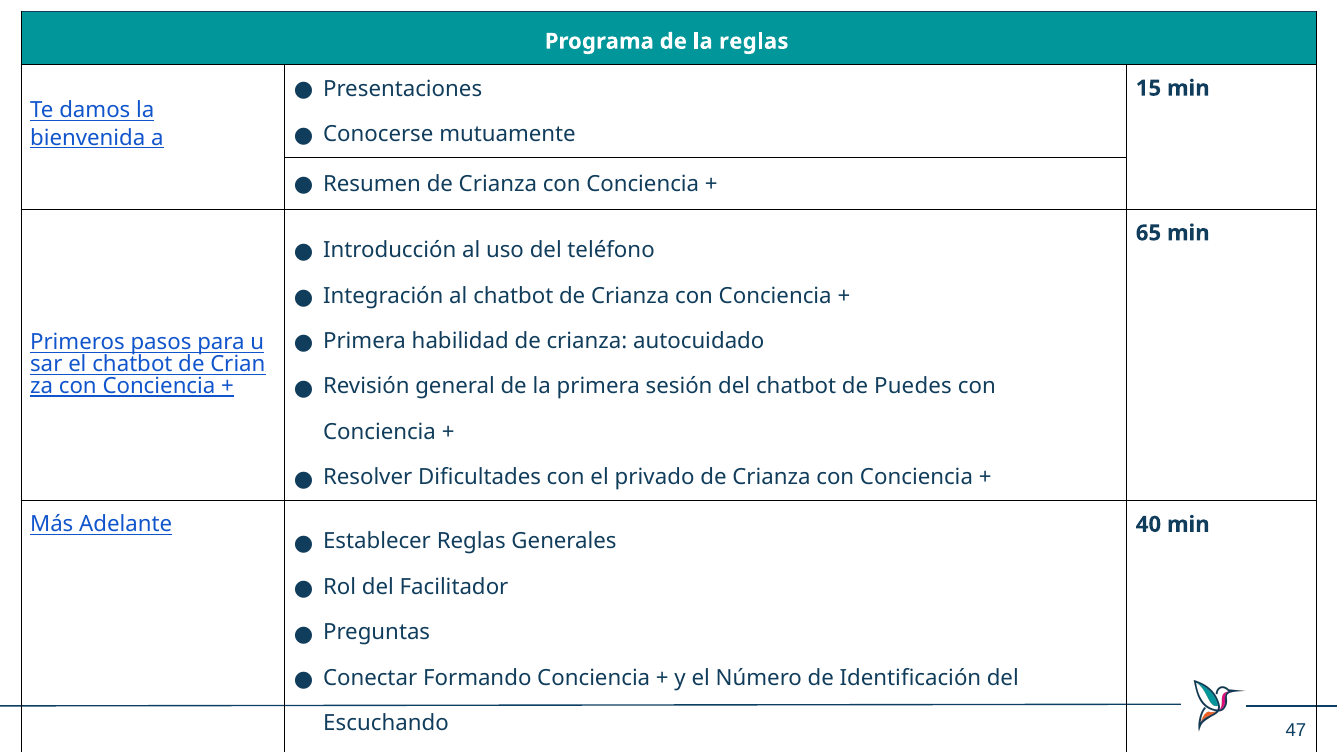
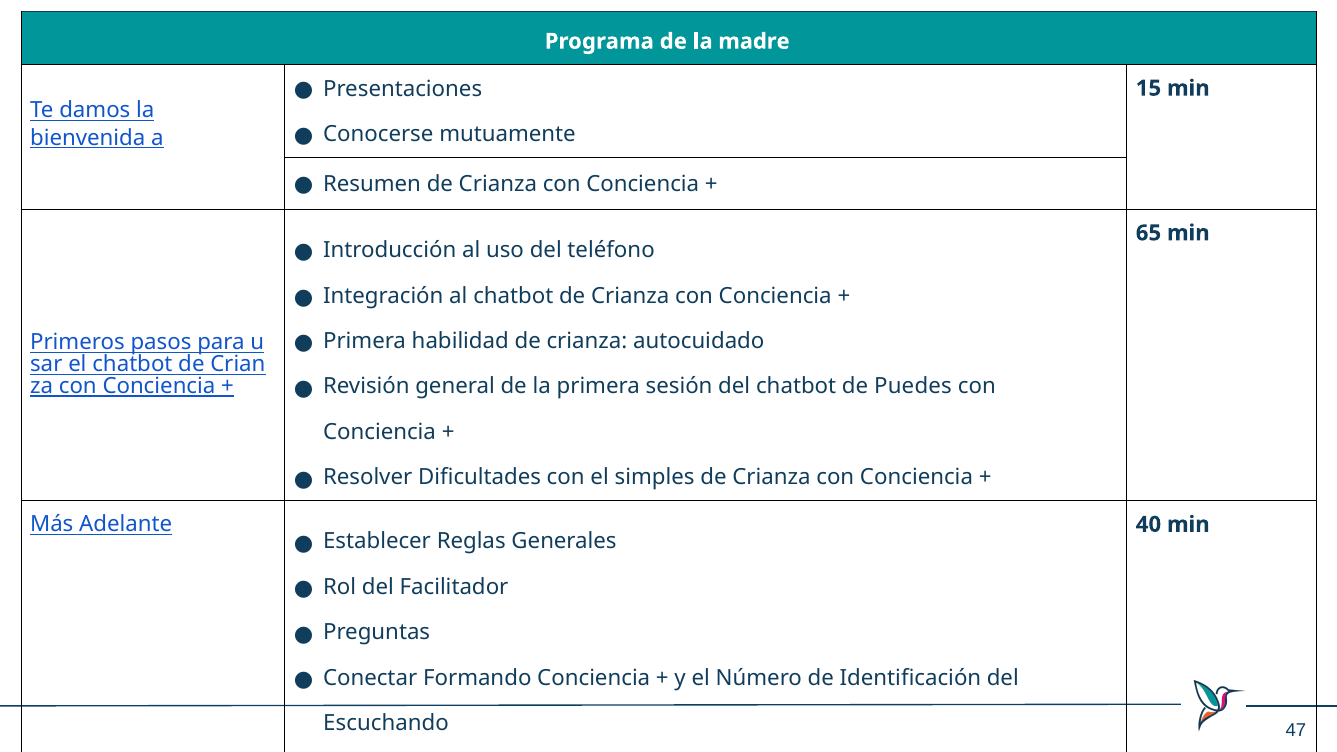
la reglas: reglas -> madre (754, 41)
privado: privado -> simples (655, 478)
